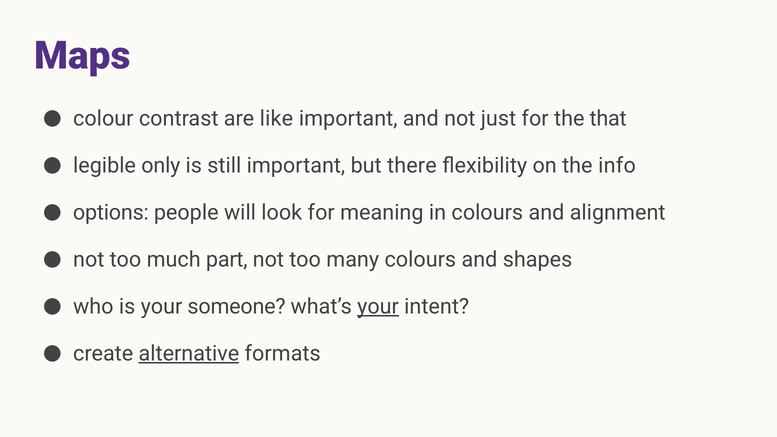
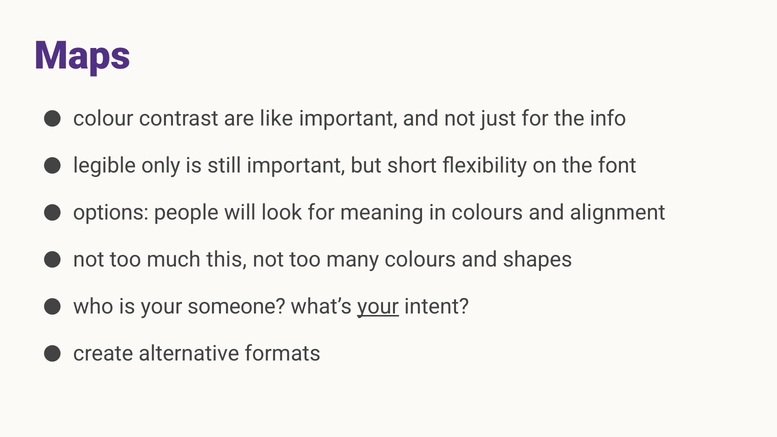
that: that -> info (608, 118)
there: there -> short (412, 165)
info: info -> font (617, 165)
part: part -> this (227, 260)
alternative underline: present -> none (189, 354)
